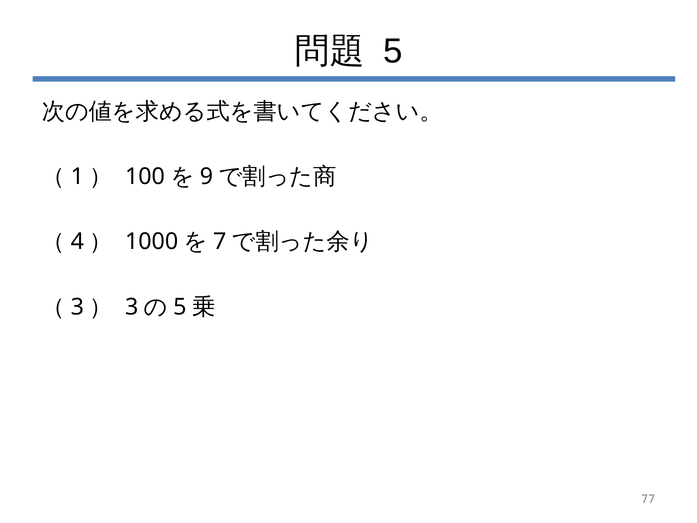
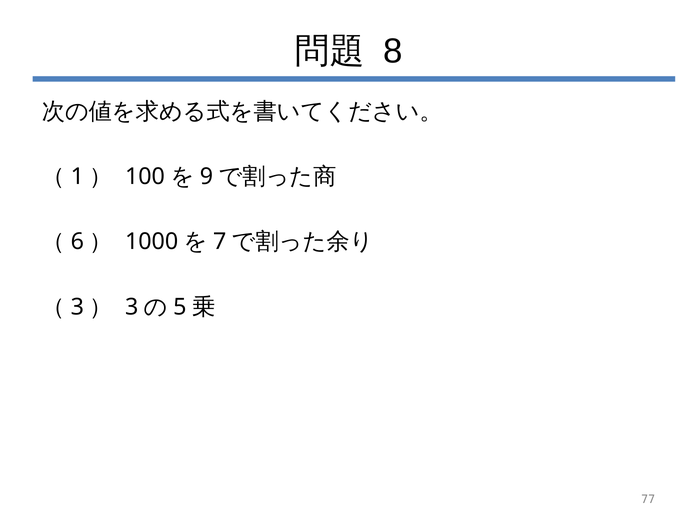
5: 5 -> 8 (393, 51)
4: 4 -> 6 (77, 242)
